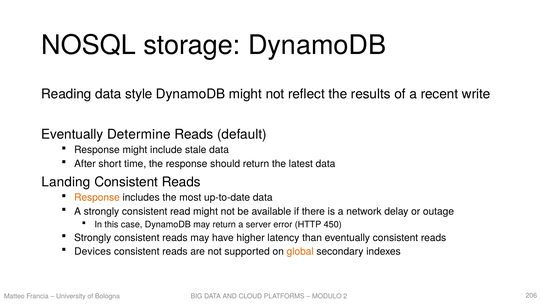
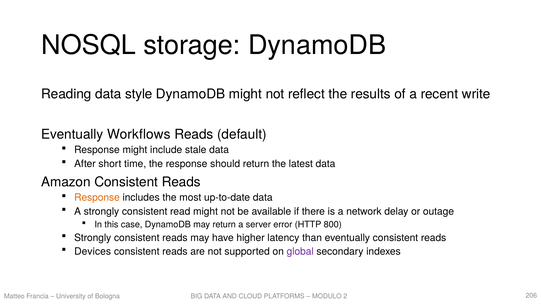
Determine: Determine -> Workflows (139, 134)
Landing: Landing -> Amazon (66, 182)
450: 450 -> 800 (333, 225)
global colour: orange -> purple (300, 252)
